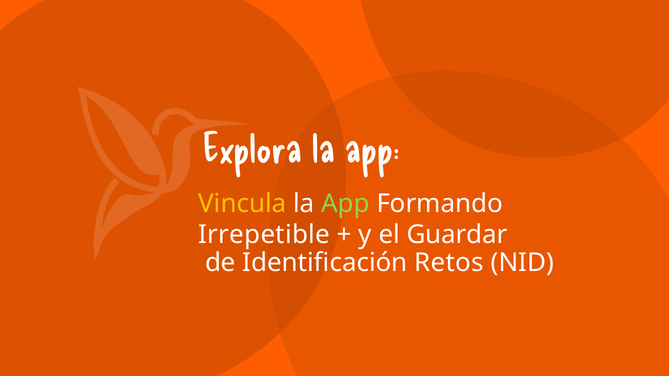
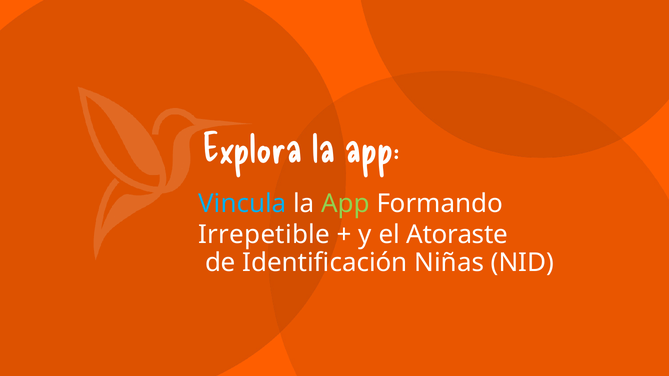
Vincula colour: yellow -> light blue (242, 204)
Guardar: Guardar -> Atoraste (457, 235)
Retos: Retos -> Niñas (449, 263)
